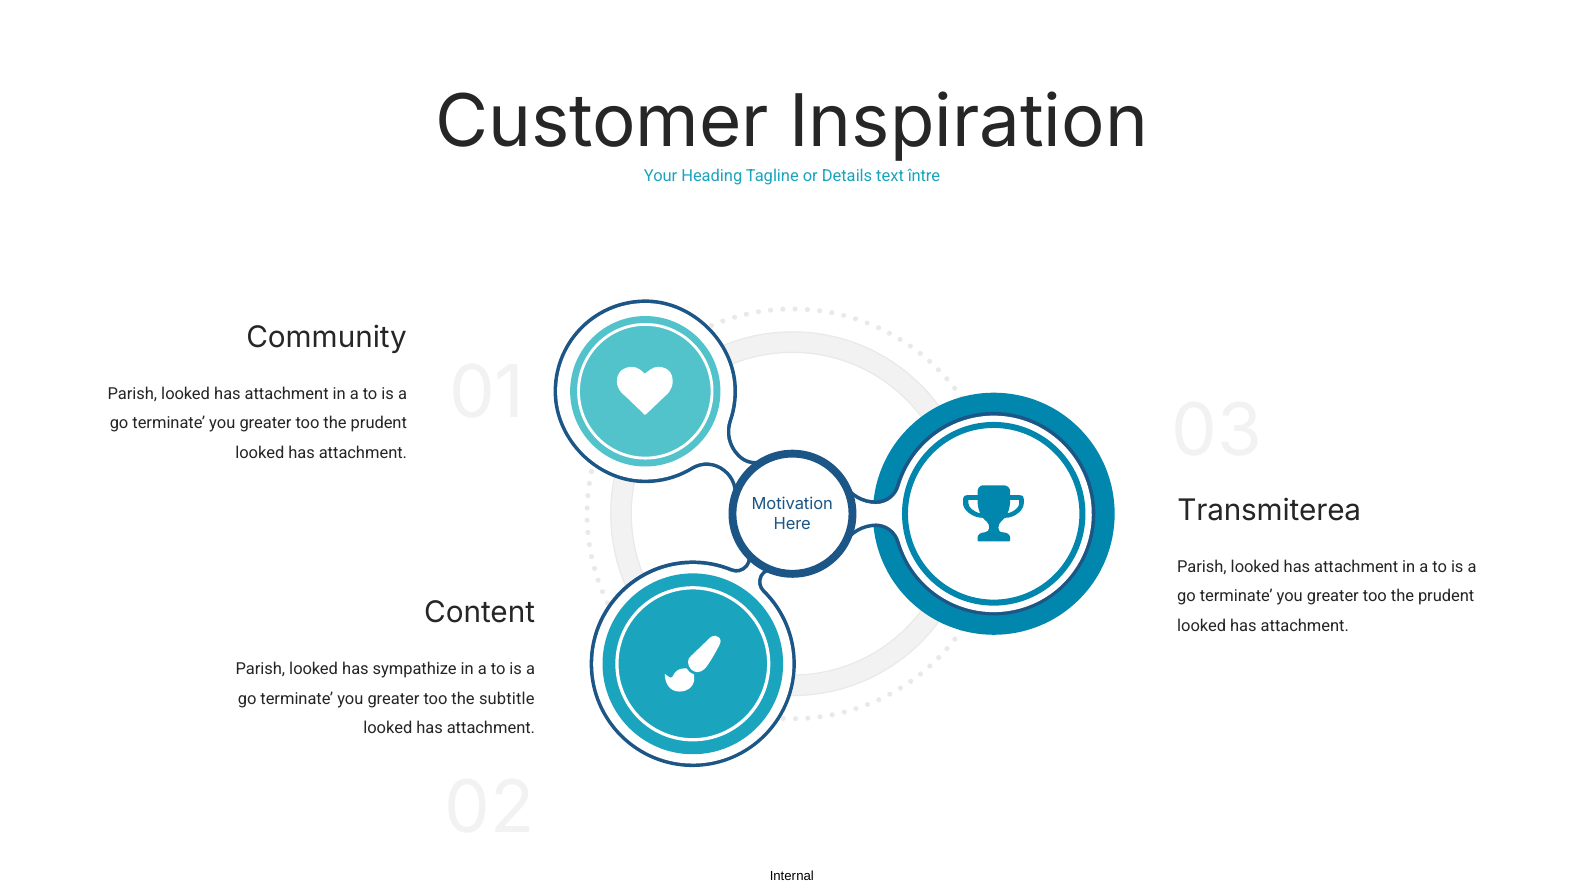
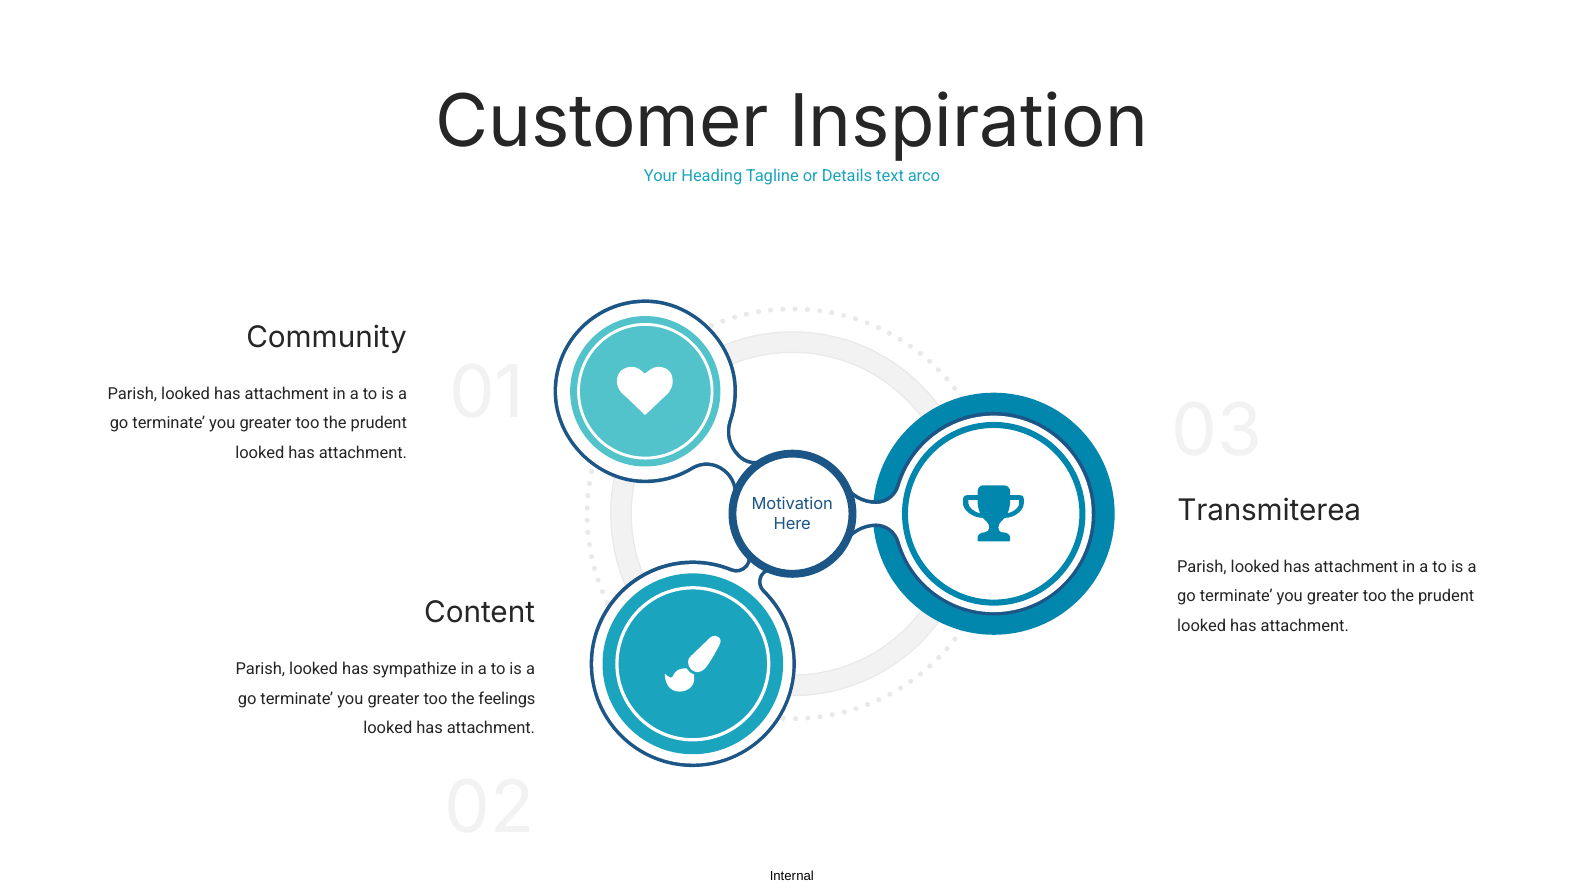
între: între -> arco (924, 176)
subtitle: subtitle -> feelings (507, 699)
